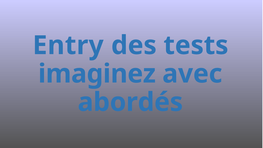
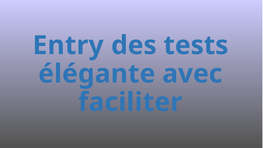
imaginez: imaginez -> élégante (97, 74)
abordés: abordés -> faciliter (130, 102)
